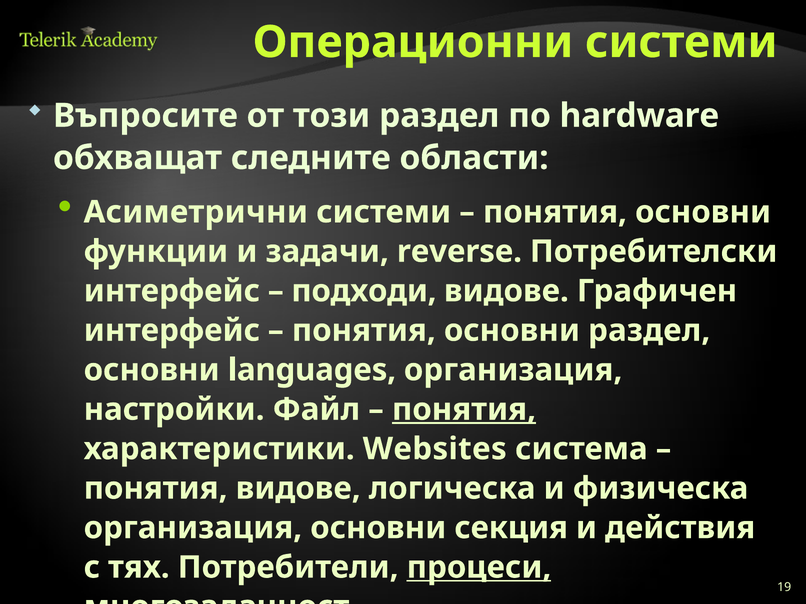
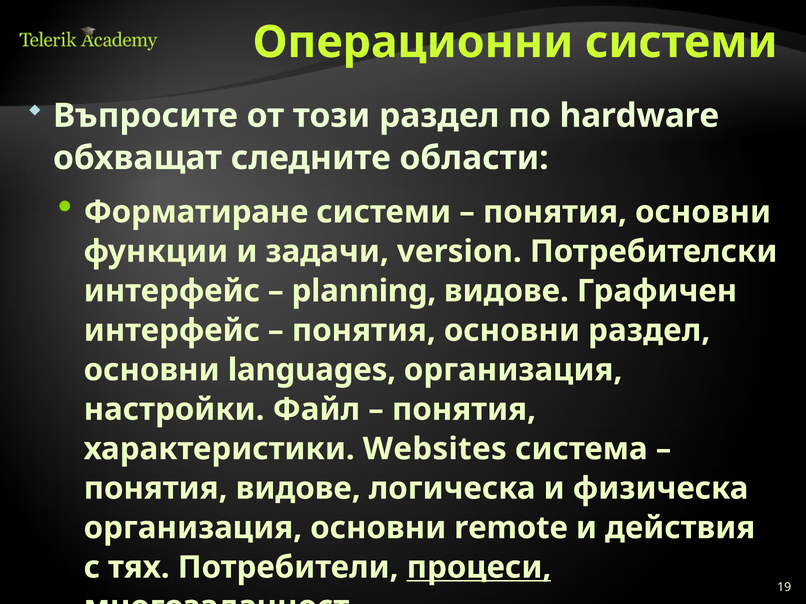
Асиметрични: Асиметрични -> Форматиране (196, 212)
reverse: reverse -> version (459, 252)
подходи: подходи -> planning (364, 291)
понятия underline: present -> none (464, 410)
секция: секция -> remote (511, 528)
